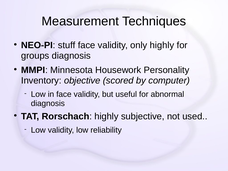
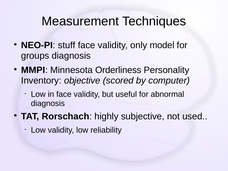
only highly: highly -> model (162, 45)
Housework: Housework -> Orderliness (118, 70)
